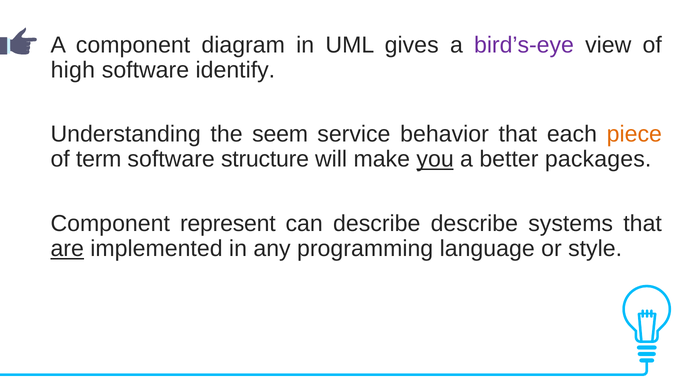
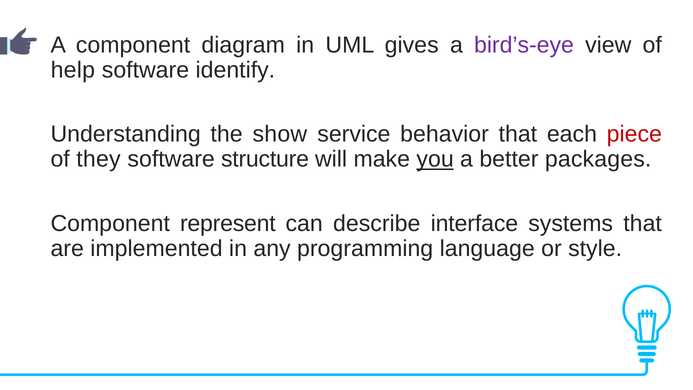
high: high -> help (73, 70)
seem: seem -> show (280, 134)
piece colour: orange -> red (634, 134)
term: term -> they (98, 159)
describe describe: describe -> interface (474, 224)
are underline: present -> none (67, 249)
